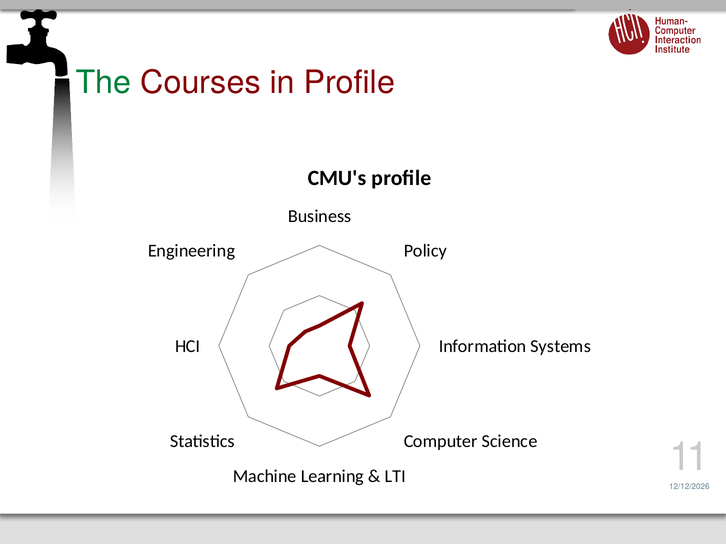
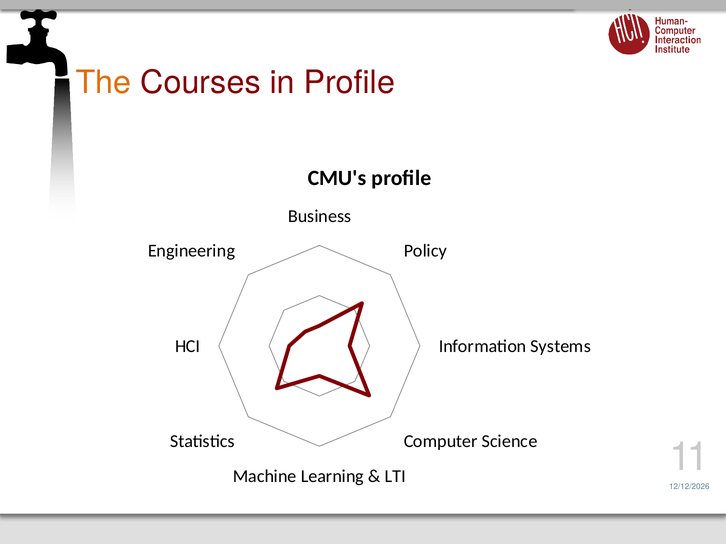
The colour: green -> orange (104, 82)
